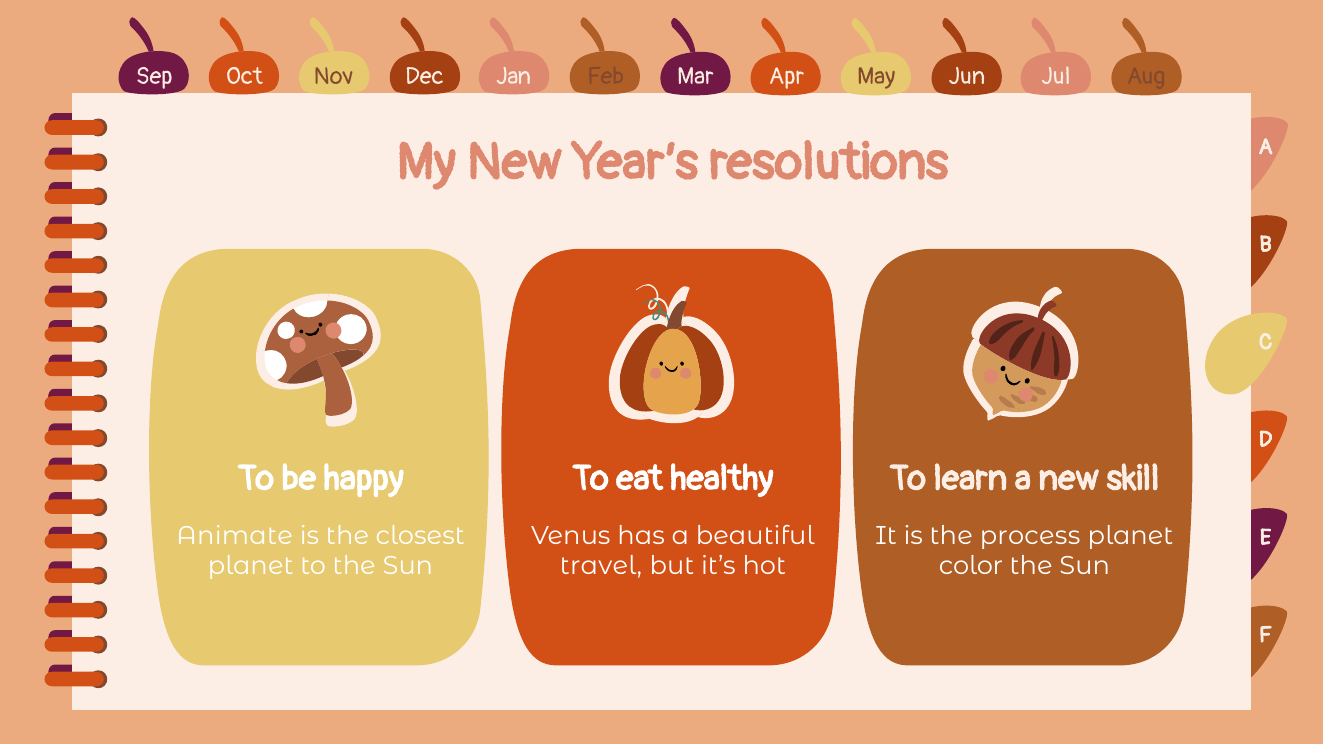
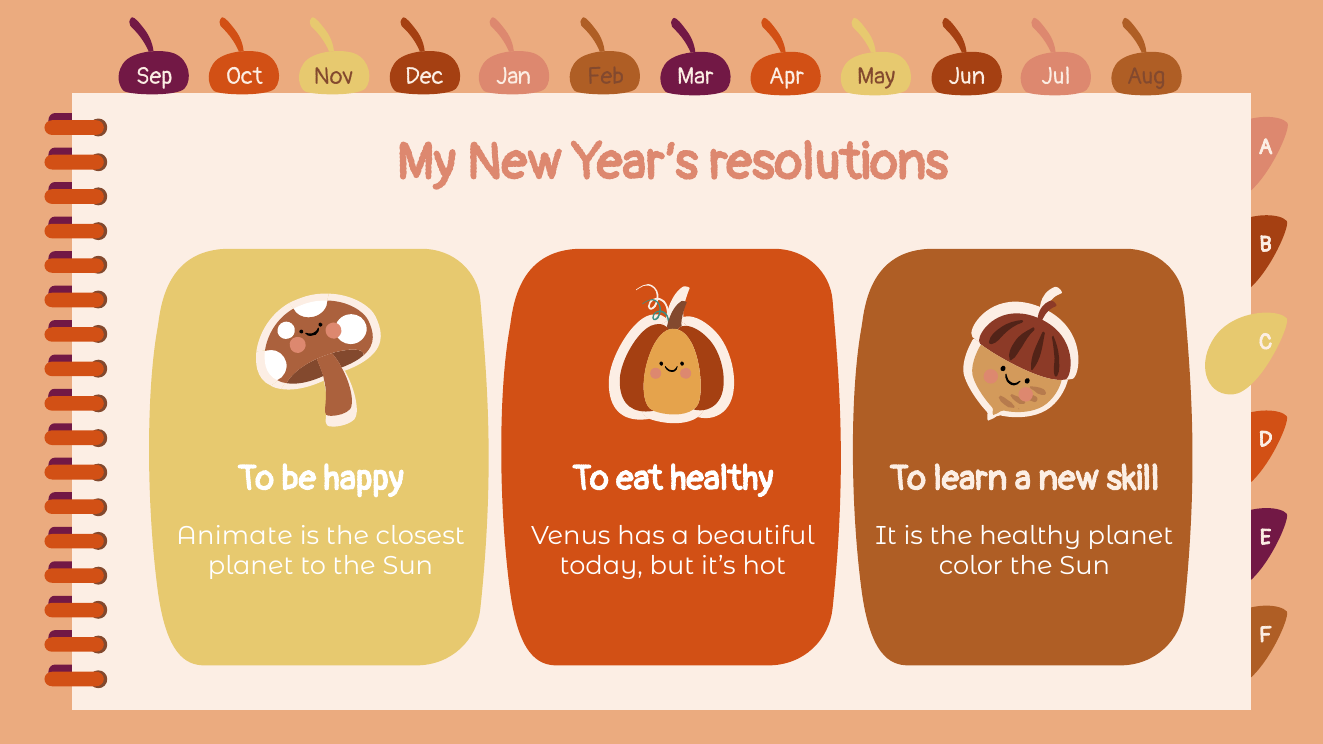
the process: process -> healthy (1030, 536)
travel: travel -> today (601, 567)
